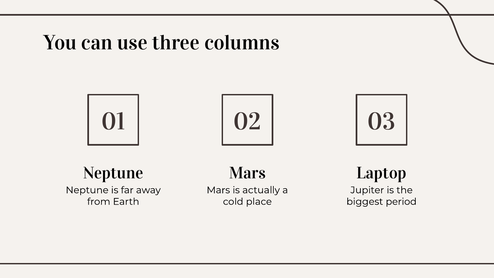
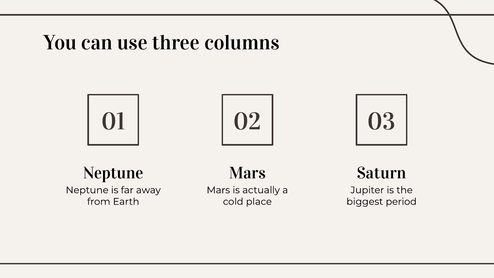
Laptop: Laptop -> Saturn (381, 173)
